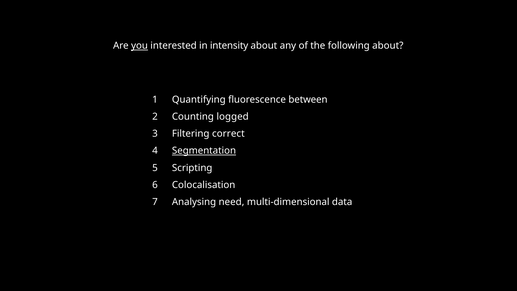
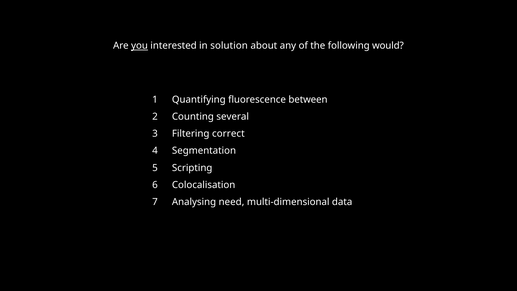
intensity: intensity -> solution (229, 46)
following about: about -> would (388, 46)
logged: logged -> several (233, 117)
Segmentation underline: present -> none (204, 151)
